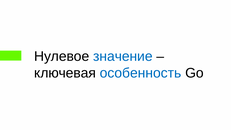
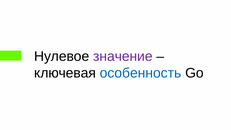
значение colour: blue -> purple (123, 56)
